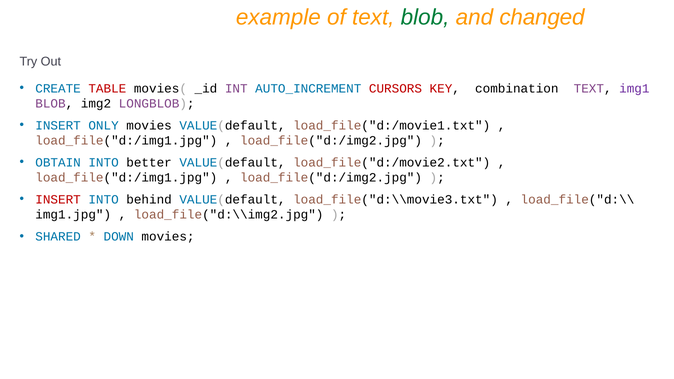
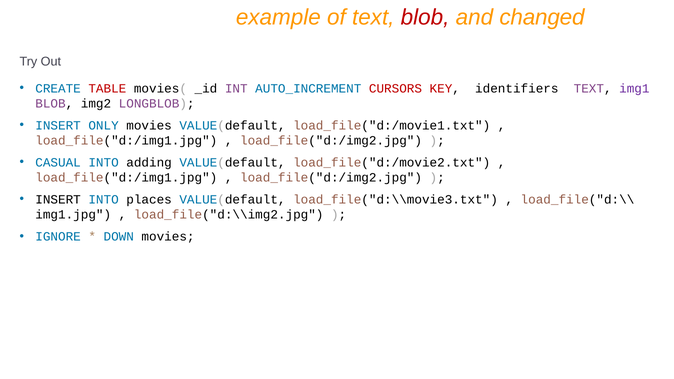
blob colour: green -> red (425, 18)
combination: combination -> identifiers (517, 88)
OBTAIN: OBTAIN -> CASUAL (58, 163)
better: better -> adding (149, 163)
INSERT colour: red -> black (58, 200)
behind: behind -> places (149, 200)
SHARED: SHARED -> IGNORE (58, 237)
